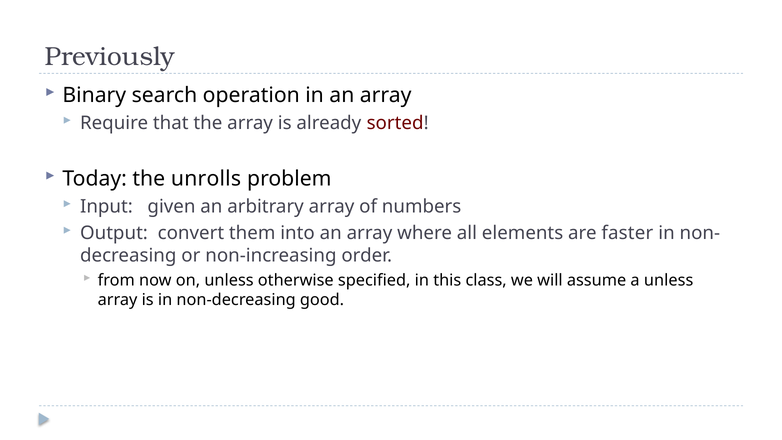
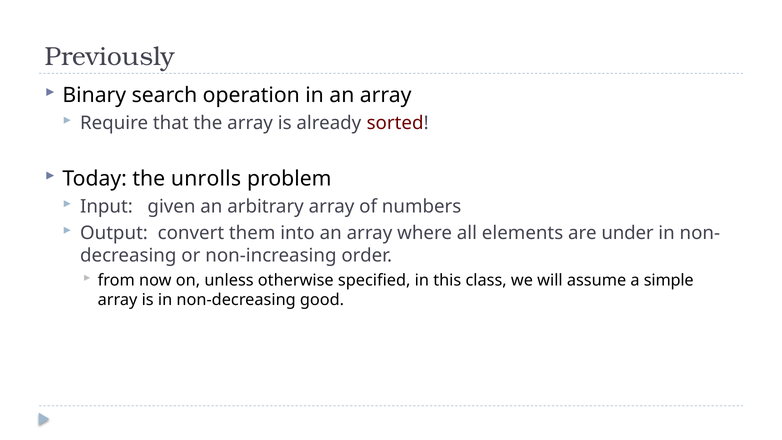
faster: faster -> under (628, 233)
a unless: unless -> simple (669, 280)
